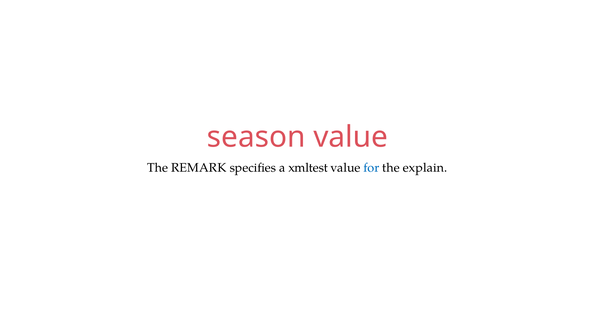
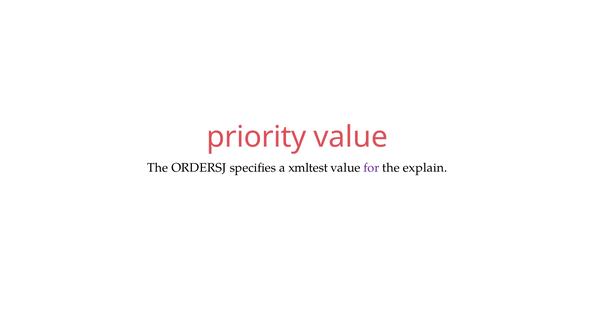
season: season -> priority (256, 137)
REMARK: REMARK -> ORDERSJ (199, 168)
for colour: blue -> purple (371, 168)
